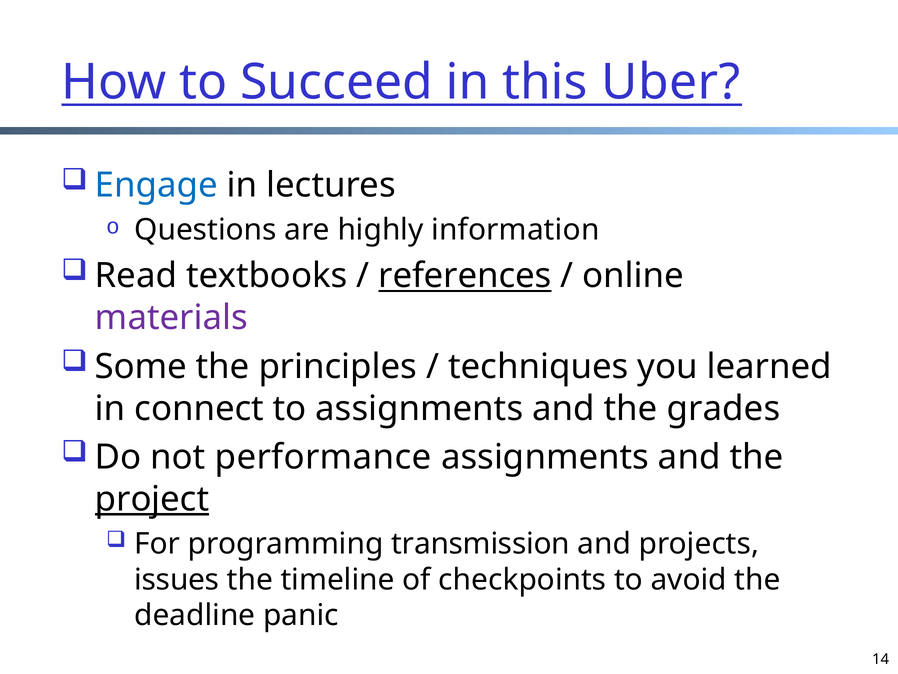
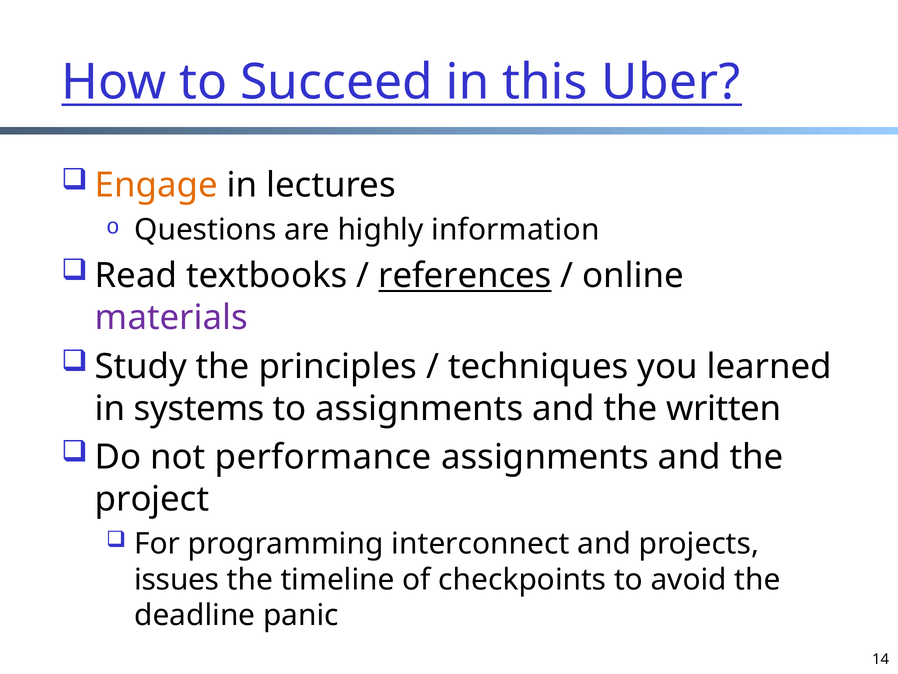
Engage colour: blue -> orange (156, 185)
Some: Some -> Study (141, 367)
connect: connect -> systems (199, 408)
grades: grades -> written (724, 408)
project underline: present -> none (152, 499)
transmission: transmission -> interconnect (480, 544)
